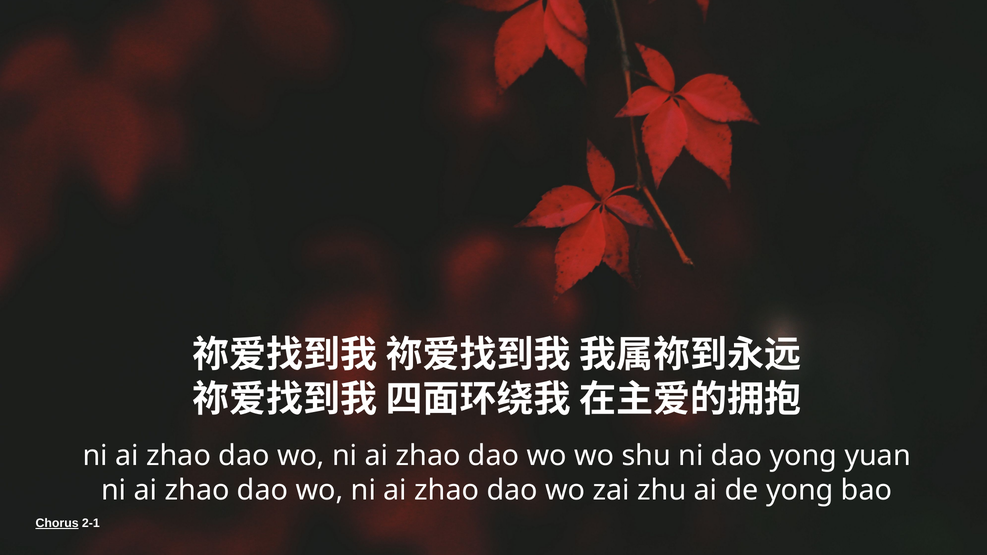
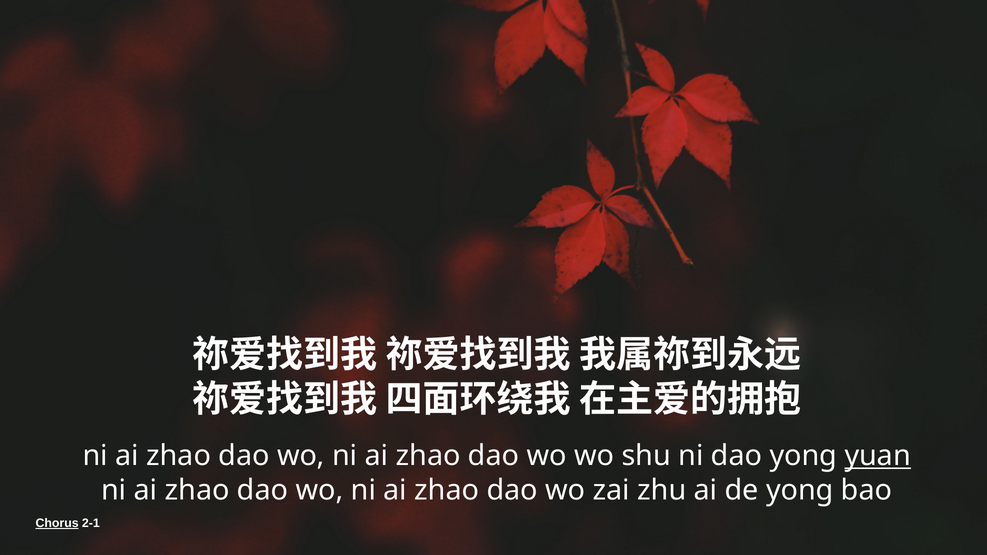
yuan underline: none -> present (878, 456)
